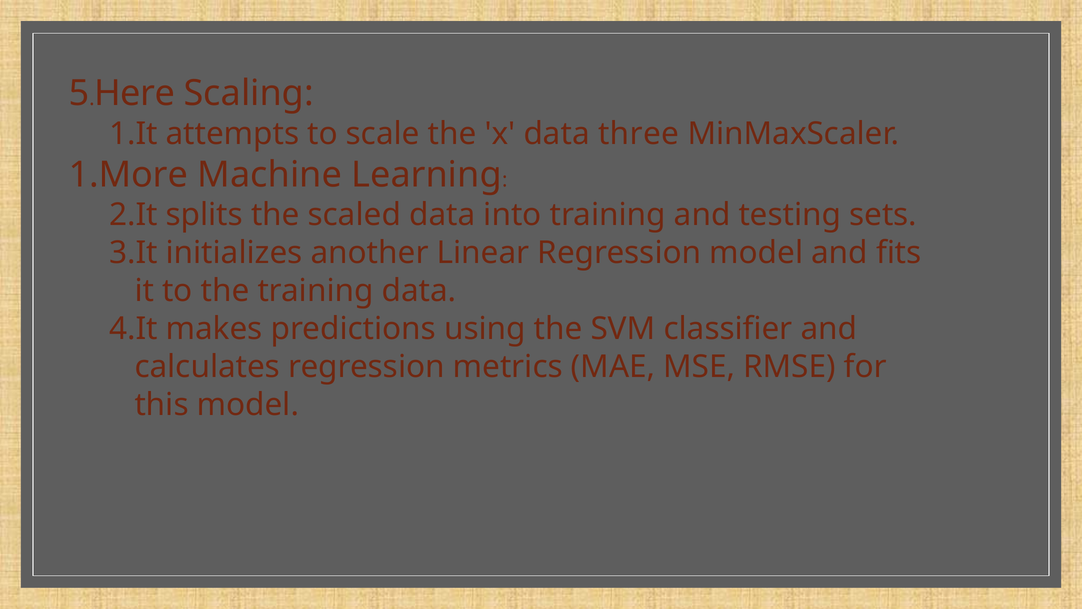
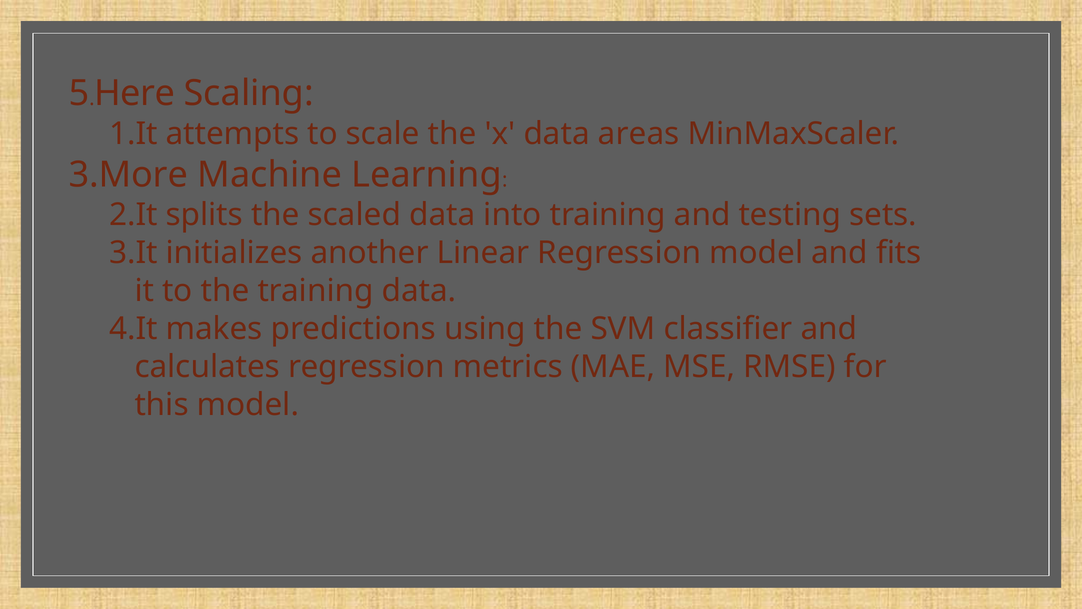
three: three -> areas (639, 134)
1.More: 1.More -> 3.More (128, 175)
